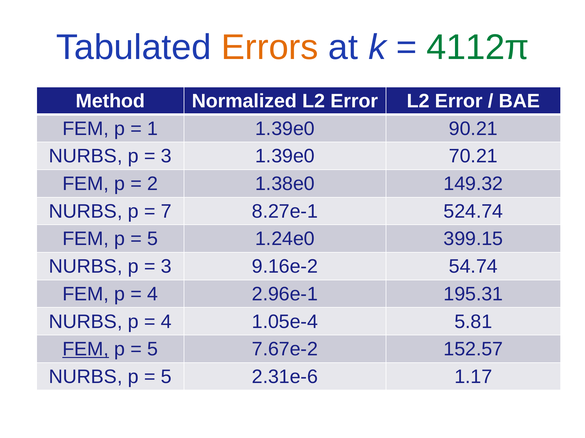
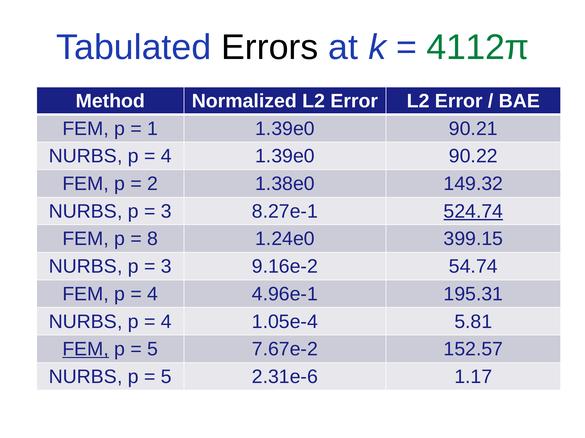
Errors colour: orange -> black (270, 47)
3: 3 -> 4 (166, 156)
70.21: 70.21 -> 90.22 (473, 156)
7: 7 -> 3 (166, 212)
524.74 underline: none -> present (473, 212)
5: 5 -> 8 (153, 239)
2.96e-1: 2.96e-1 -> 4.96e-1 (285, 295)
